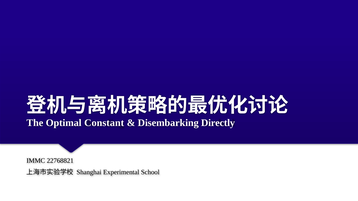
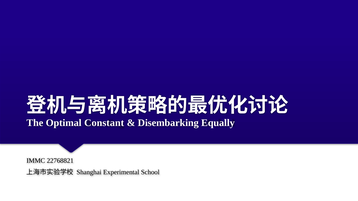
Directly: Directly -> Equally (218, 123)
